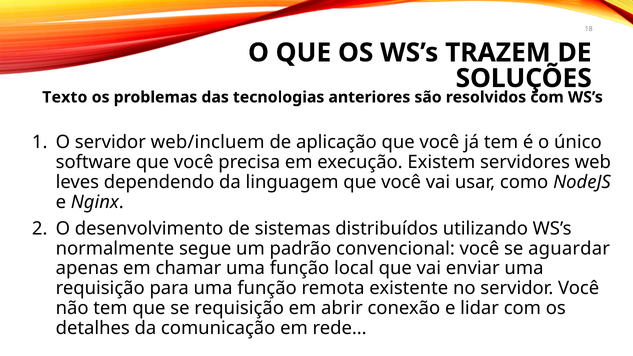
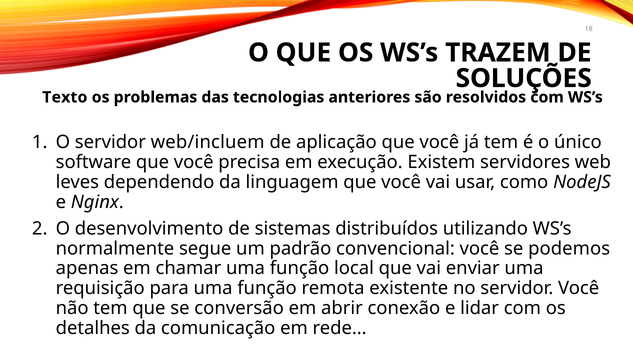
aguardar: aguardar -> podemos (569, 248)
se requisição: requisição -> conversão (239, 308)
